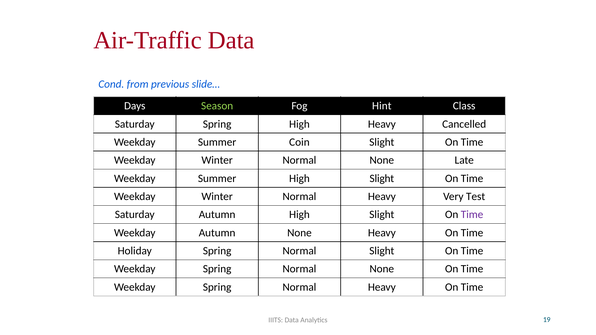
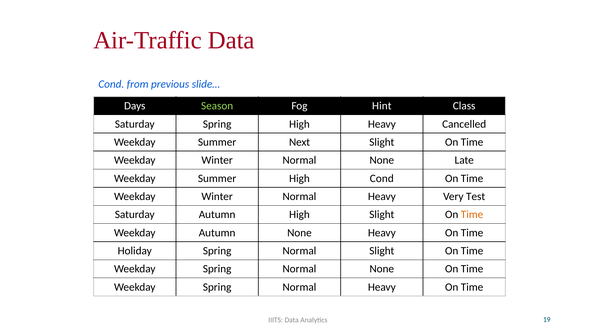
Coin: Coin -> Next (300, 142)
Summer High Slight: Slight -> Cond (382, 179)
Time colour: purple -> orange (472, 215)
